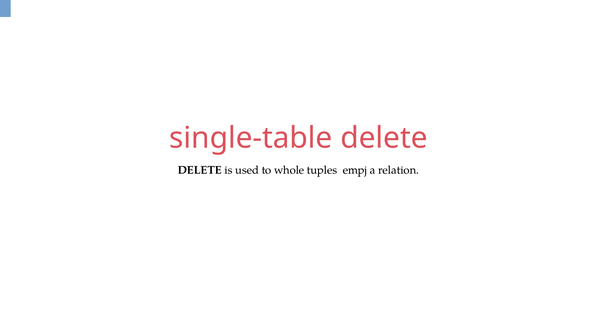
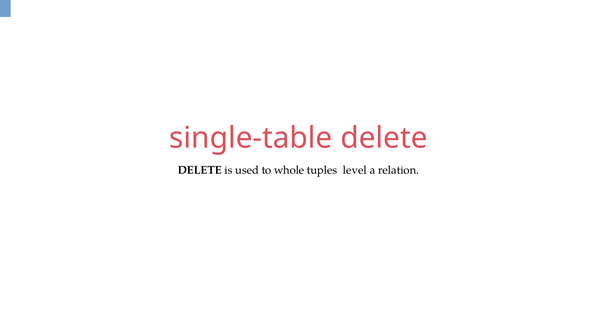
empj: empj -> level (355, 170)
